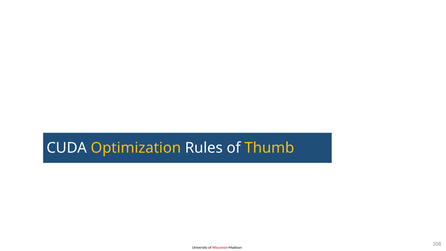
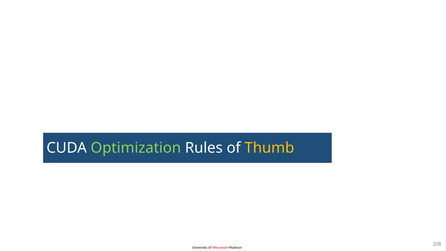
Optimization colour: yellow -> light green (136, 148)
